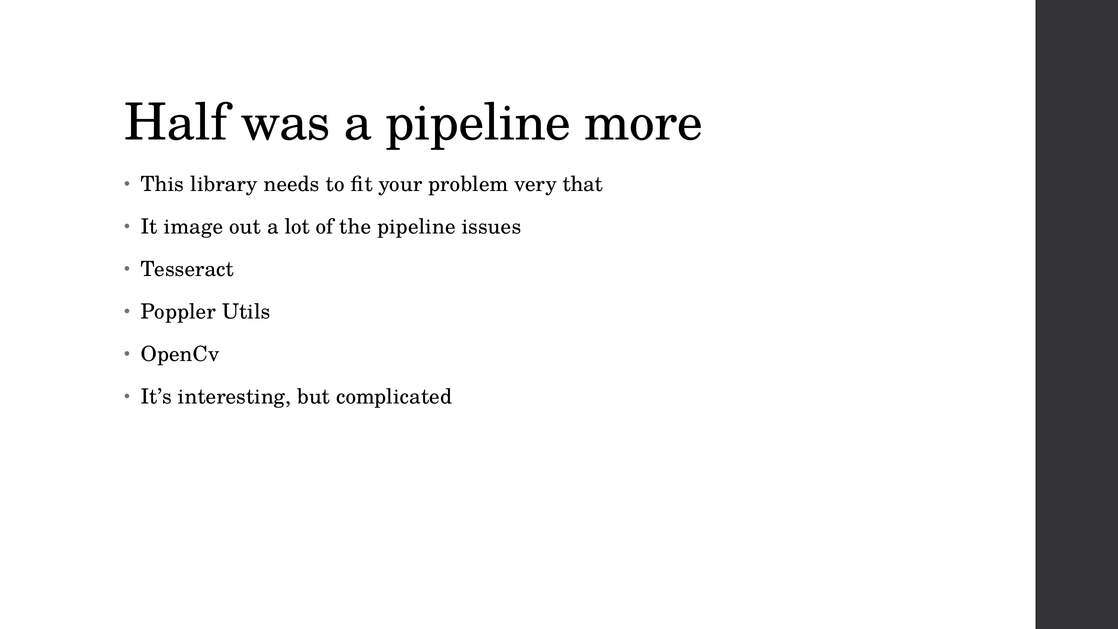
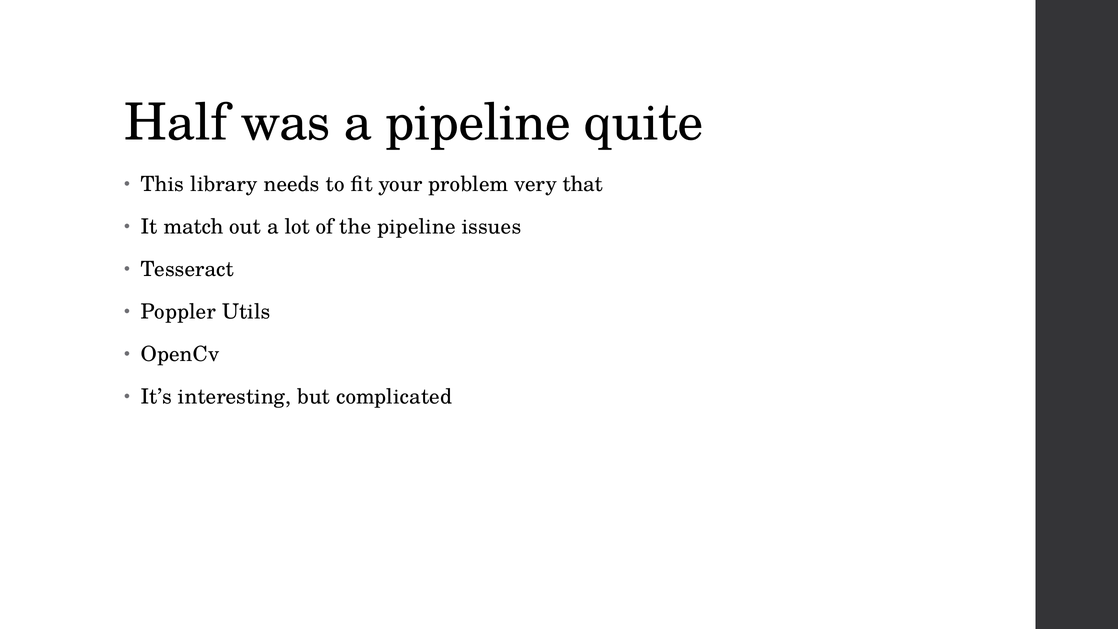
more: more -> quite (644, 123)
image: image -> match (194, 227)
